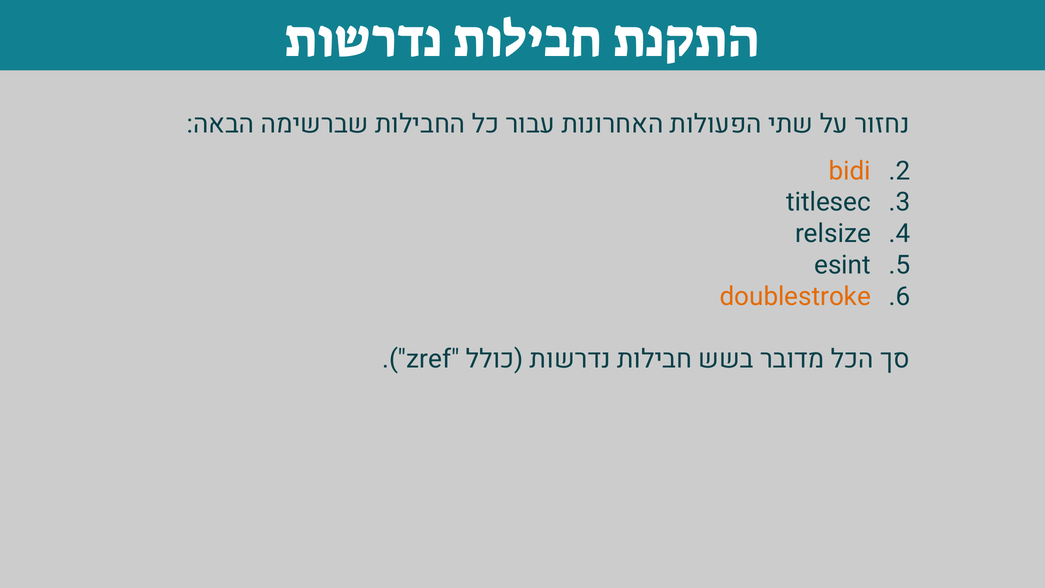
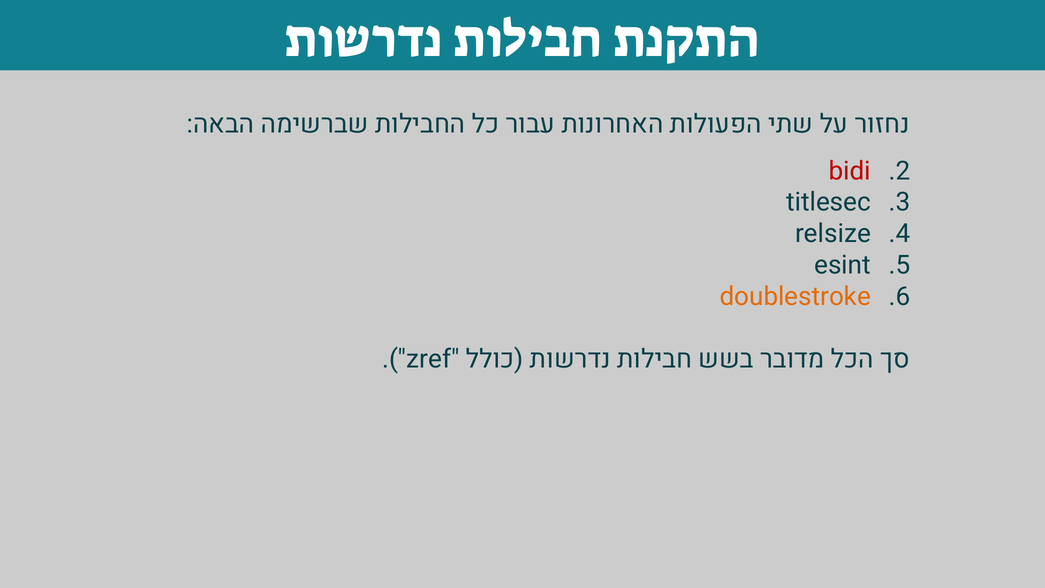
bidi colour: orange -> red (850, 171)
